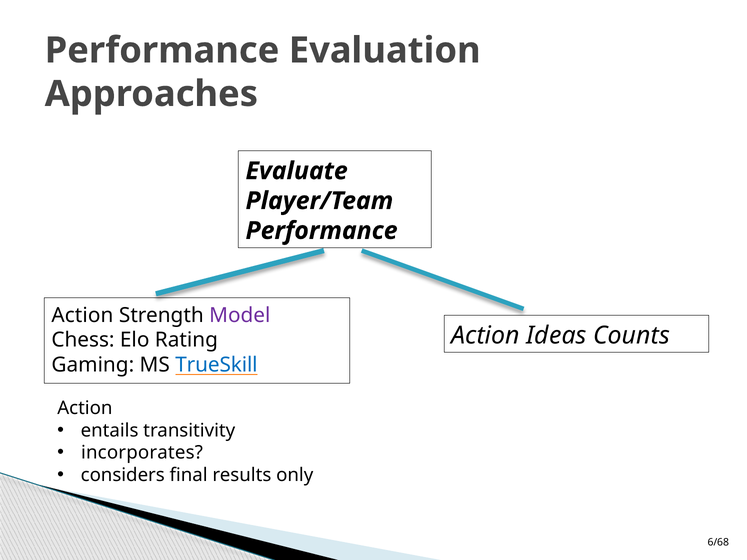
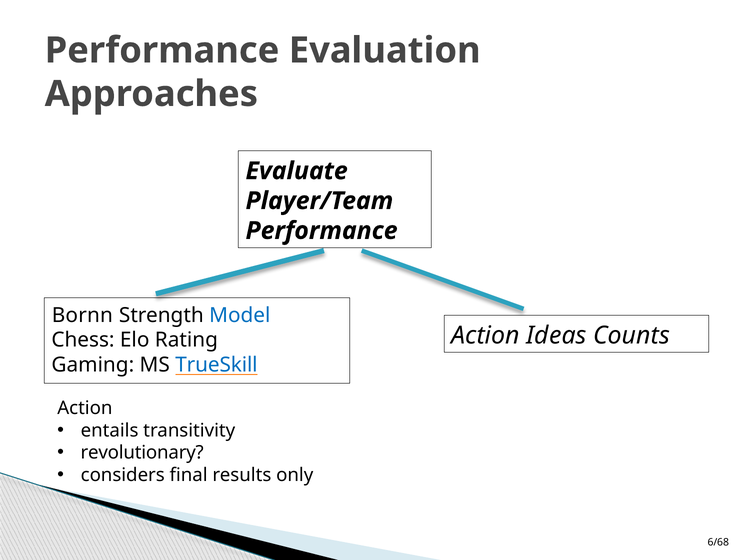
Action: Action -> Bornn (82, 315)
Model colour: purple -> blue (240, 315)
incorporates: incorporates -> revolutionary (142, 453)
